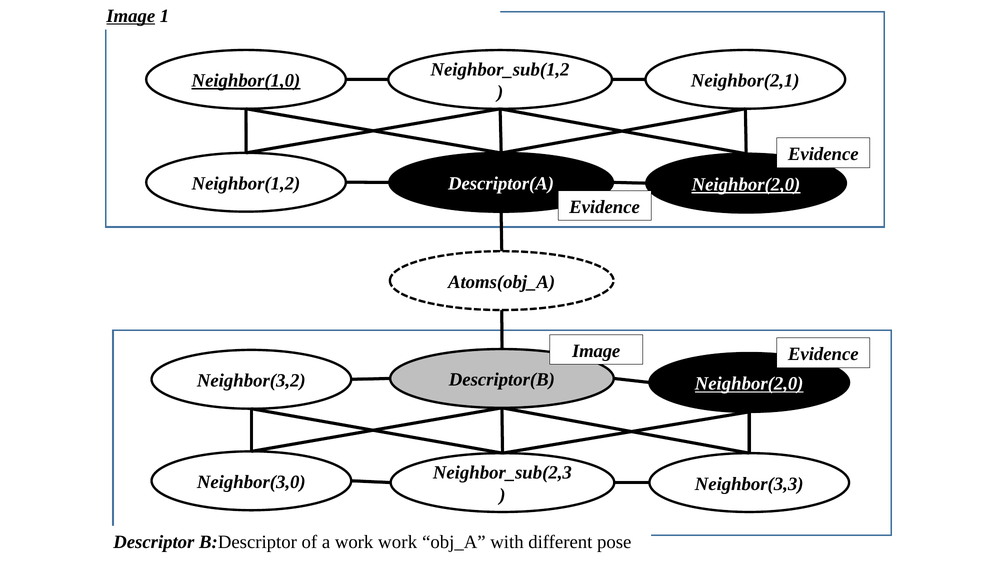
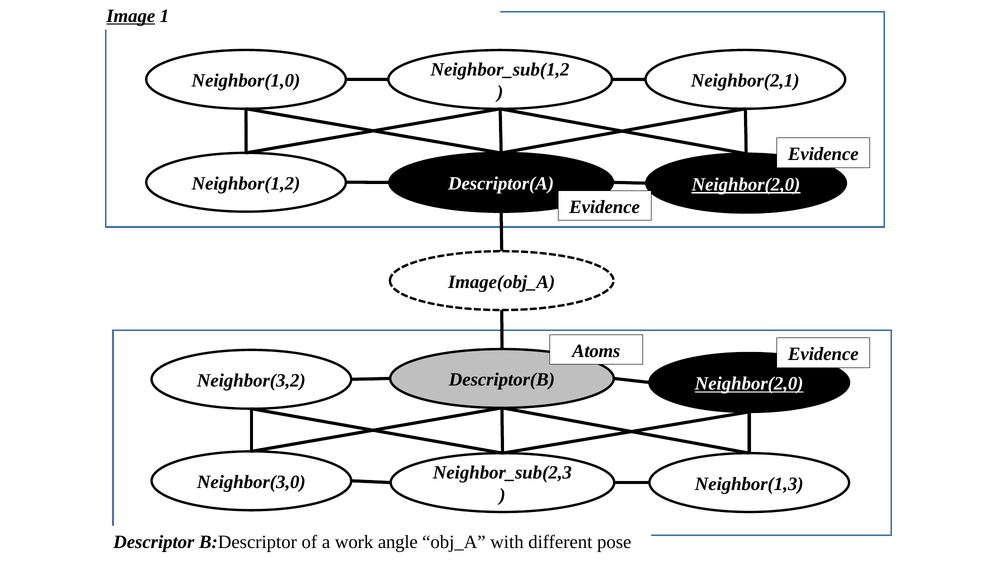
Neighbor(1,0 underline: present -> none (246, 81)
Atoms(obj_A: Atoms(obj_A -> Image(obj_A (502, 282)
Image: Image -> Atoms (596, 351)
Neighbor(3,3: Neighbor(3,3 -> Neighbor(1,3 (749, 483)
work work: work -> angle (398, 542)
